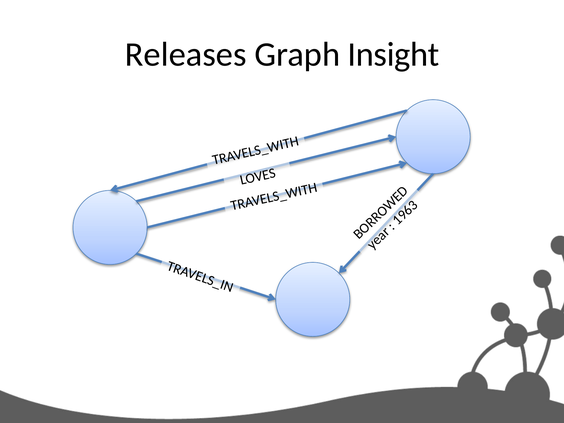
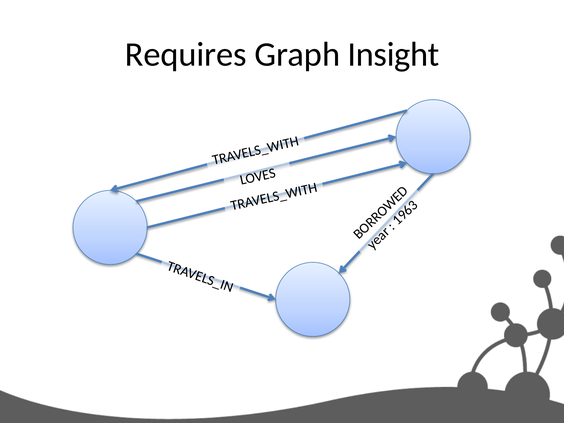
Releases: Releases -> Requires (186, 55)
